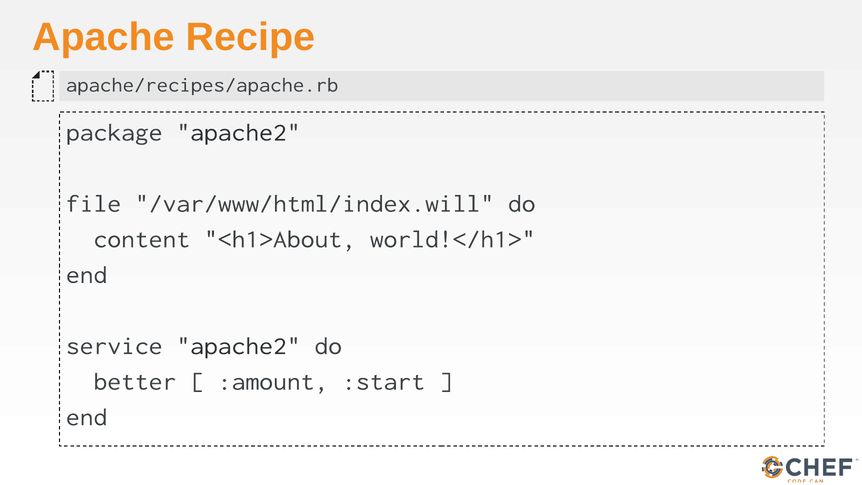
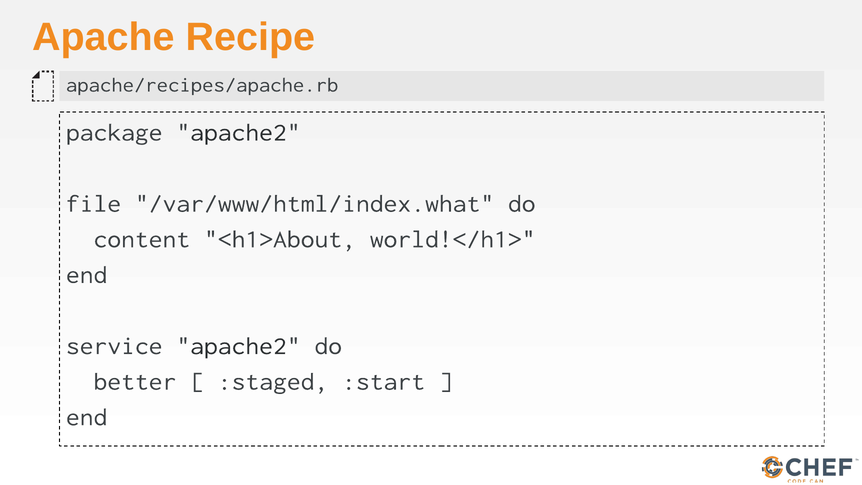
/var/www/html/index.will: /var/www/html/index.will -> /var/www/html/index.what (315, 203)
:amount: :amount -> :staged (273, 381)
